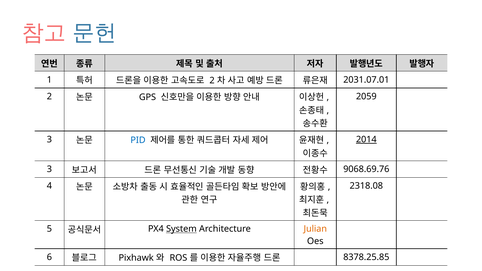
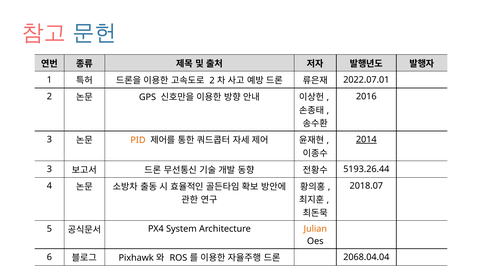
2031.07.01: 2031.07.01 -> 2022.07.01 (366, 80)
2059: 2059 -> 2016 (366, 97)
PID colour: blue -> orange (138, 140)
9068.69.76: 9068.69.76 -> 5193.26.44 (366, 169)
2318.08: 2318.08 -> 2018.07 (366, 186)
System underline: present -> none (181, 229)
8378.25.85: 8378.25.85 -> 2068.04.04 (366, 257)
